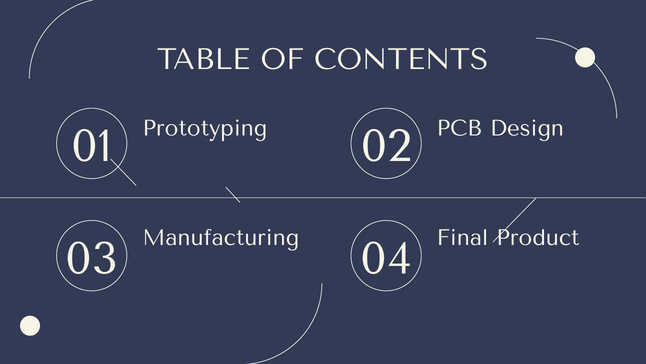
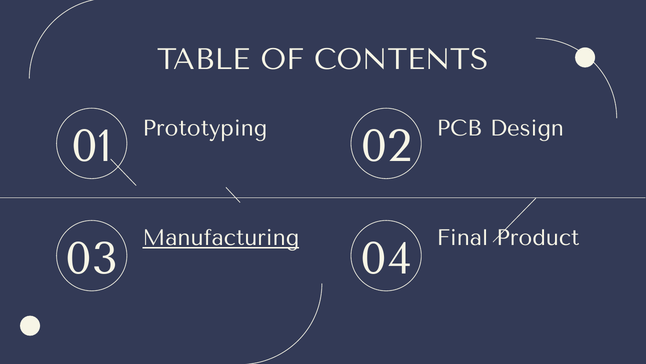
Manufacturing underline: none -> present (221, 238)
